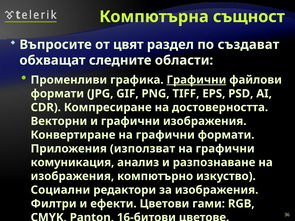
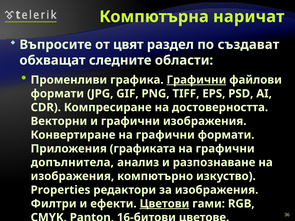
същност: същност -> наричат (249, 17)
използват: използват -> графиката (143, 149)
комуникация: комуникация -> допълнитела (72, 163)
Социални: Социални -> Properties (60, 190)
Цветови underline: none -> present (164, 204)
